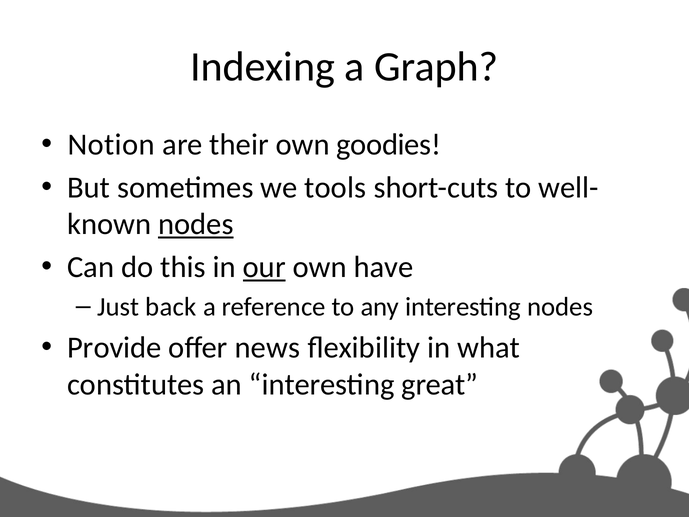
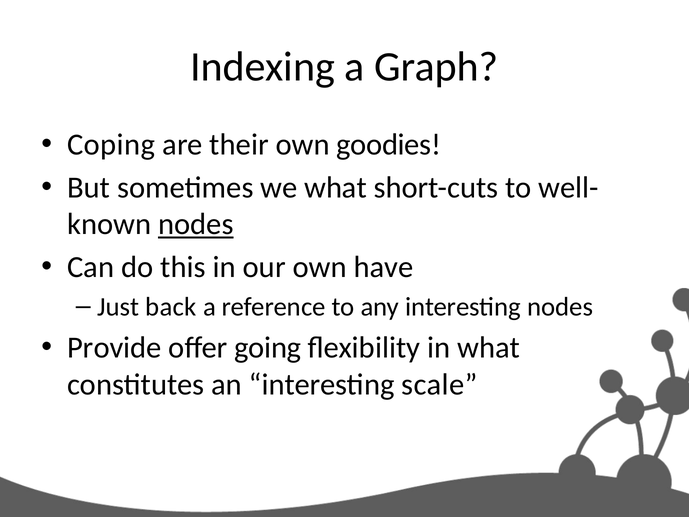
Notion: Notion -> Coping (111, 145)
we tools: tools -> what (336, 187)
our underline: present -> none (264, 267)
news: news -> going (268, 347)
great: great -> scale (439, 384)
